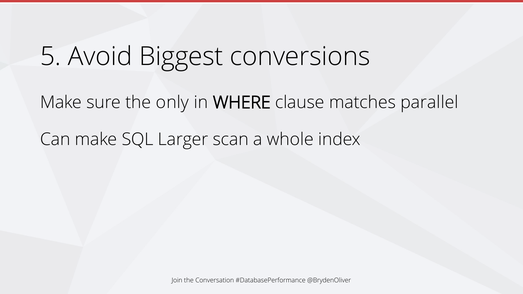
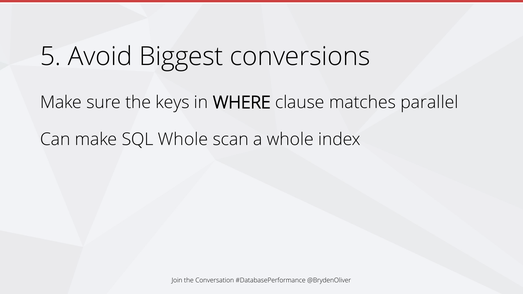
only: only -> keys (173, 103)
SQL Larger: Larger -> Whole (183, 139)
